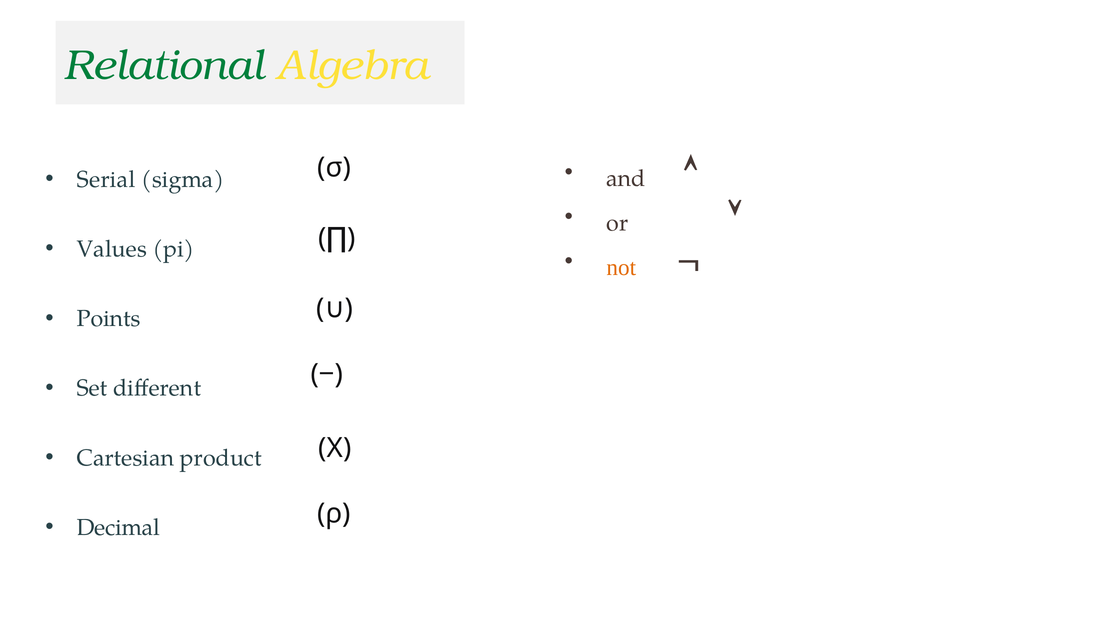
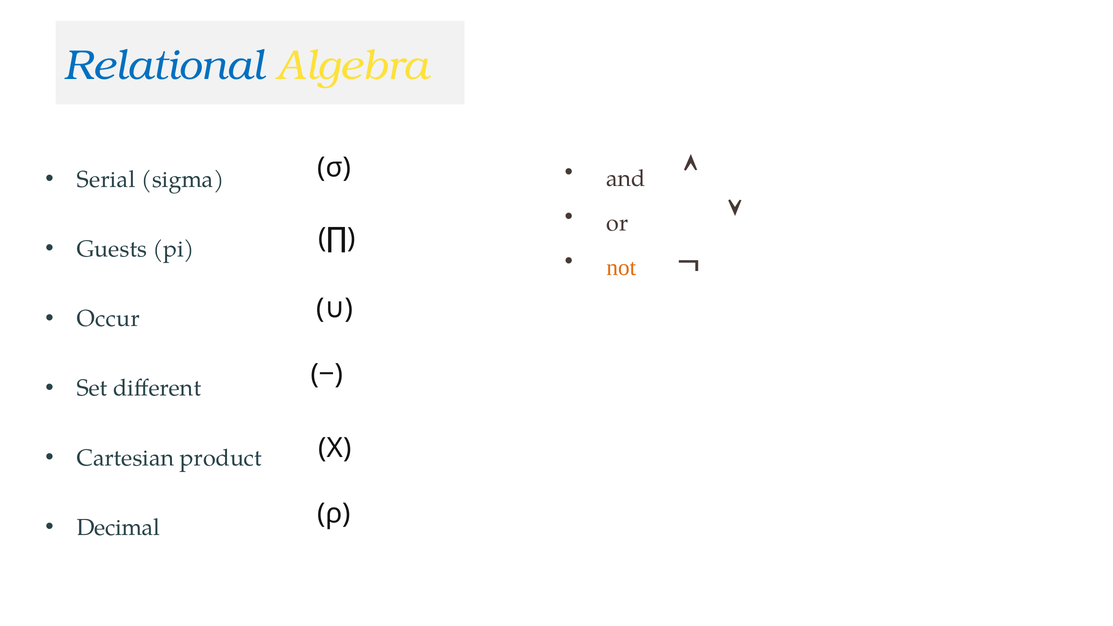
Relational colour: green -> blue (164, 65)
Values: Values -> Guests (112, 249)
Points: Points -> Occur (108, 319)
